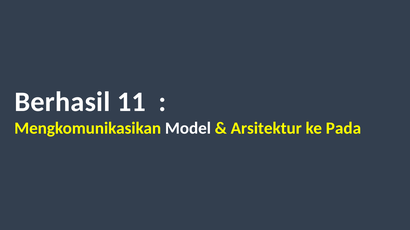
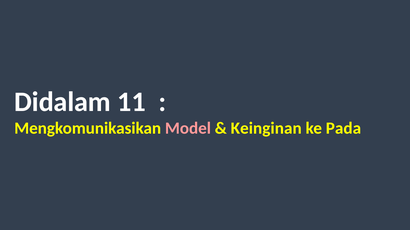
Berhasil: Berhasil -> Didalam (63, 102)
Model colour: white -> pink (188, 129)
Arsitektur: Arsitektur -> Keinginan (266, 129)
